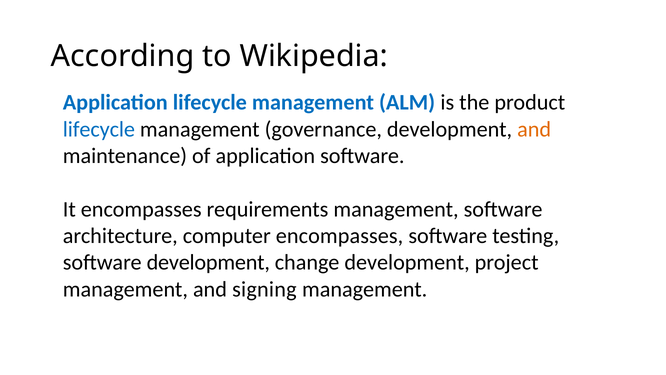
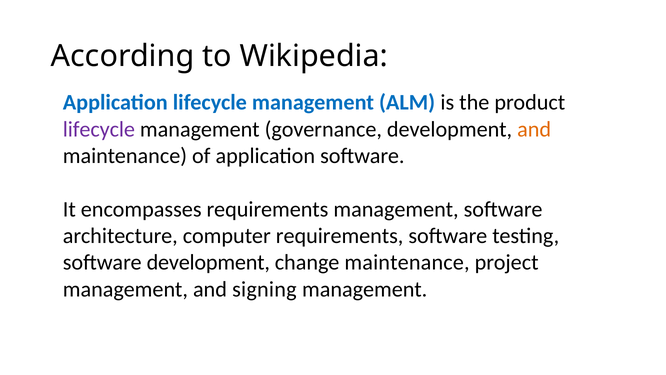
lifecycle colour: blue -> purple (99, 129)
computer encompasses: encompasses -> requirements (340, 236)
change development: development -> maintenance (407, 262)
